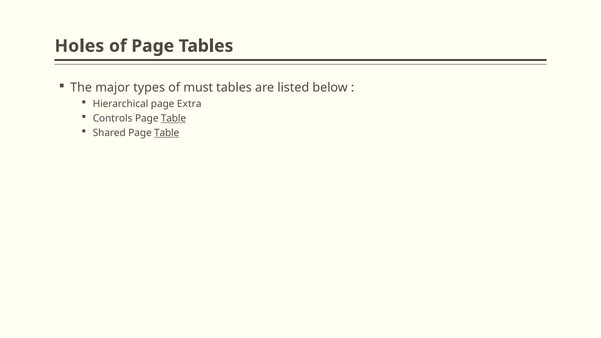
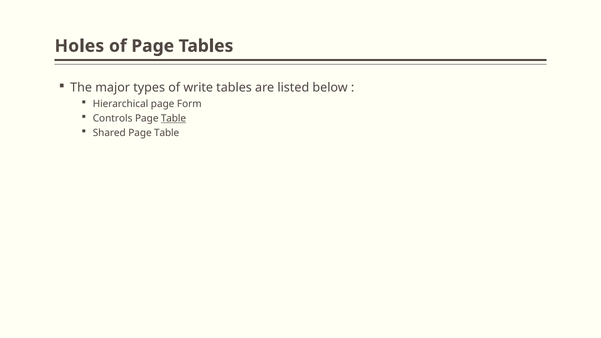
must: must -> write (198, 88)
Extra: Extra -> Form (189, 104)
Table underline: present -> none (167, 133)
